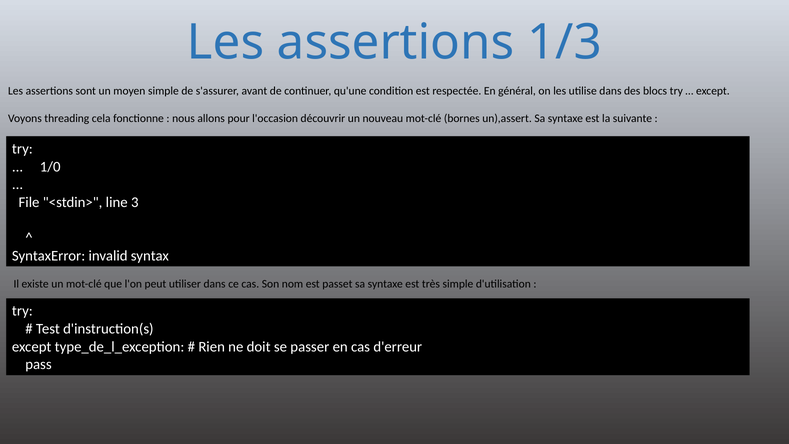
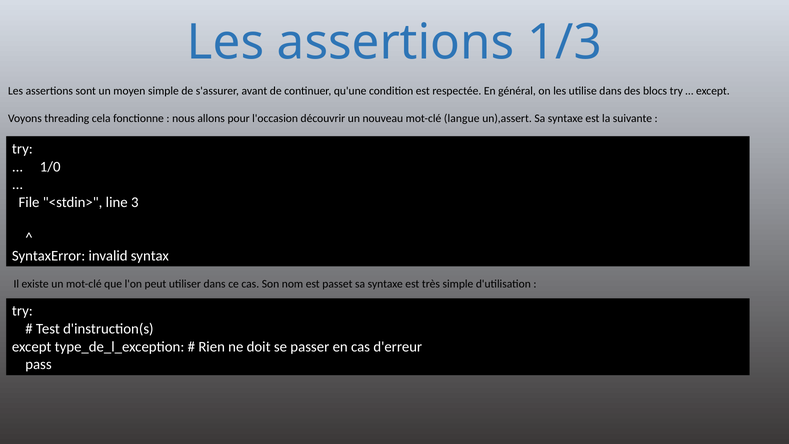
bornes: bornes -> langue (462, 118)
